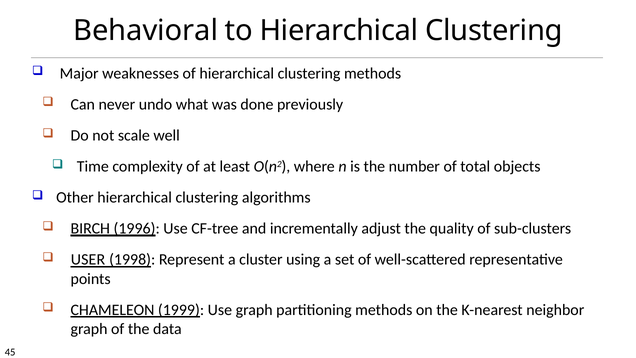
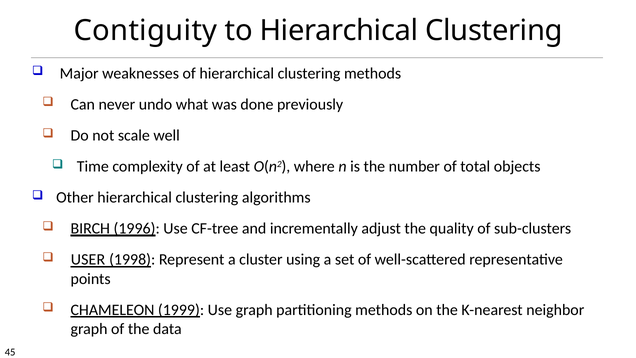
Behavioral: Behavioral -> Contiguity (145, 31)
